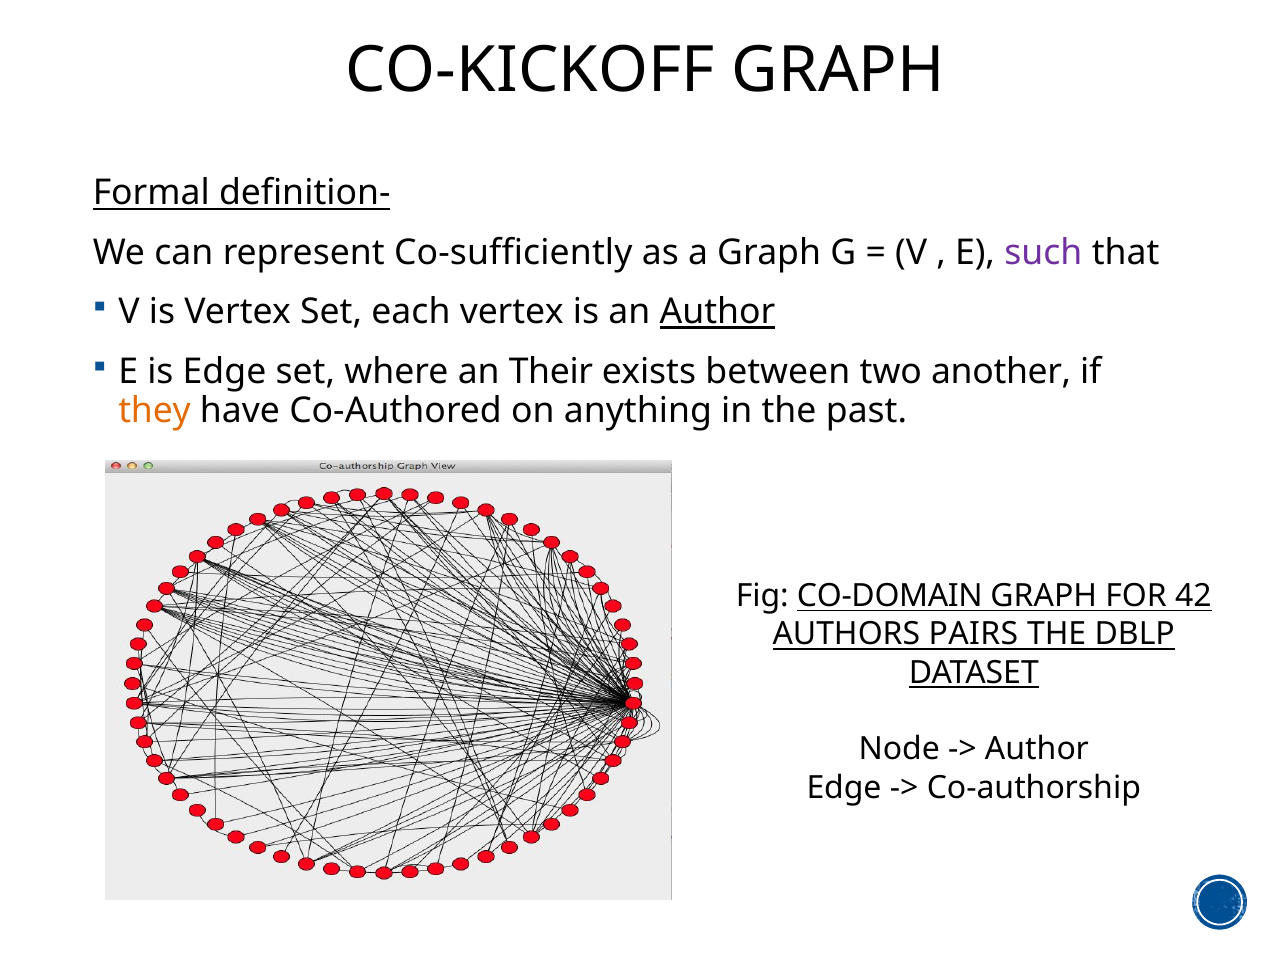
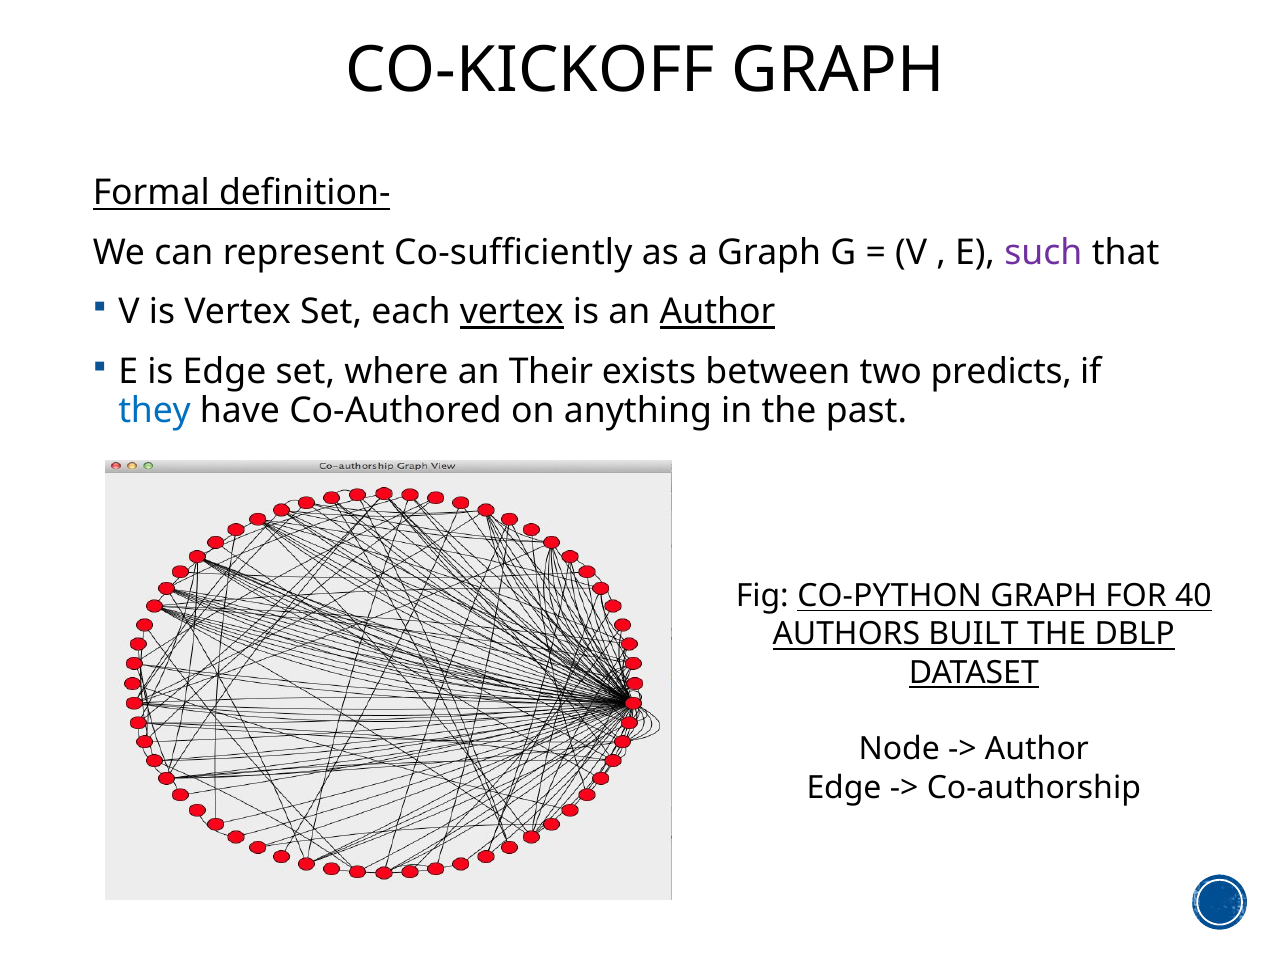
vertex underline: none -> present (512, 312)
another: another -> predicts (1001, 372)
they colour: orange -> blue (155, 410)
CO-DOMAIN: CO-DOMAIN -> CO-PYTHON (890, 596)
42: 42 -> 40 (1193, 596)
PAIRS: PAIRS -> BUILT (973, 634)
